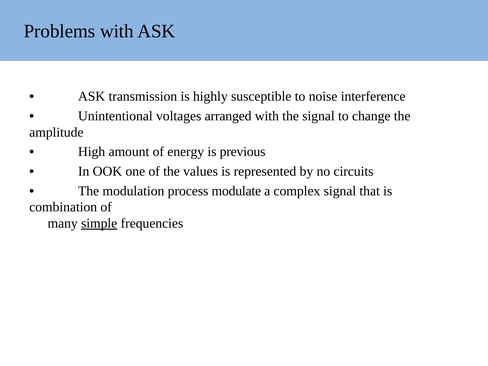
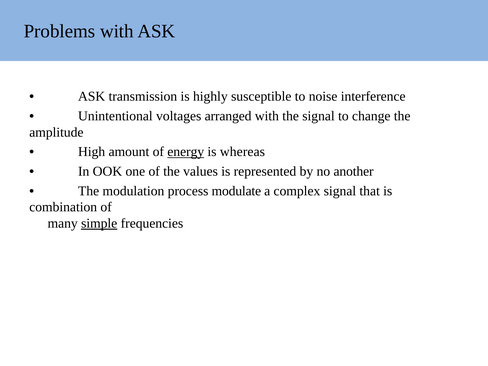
energy underline: none -> present (186, 152)
previous: previous -> whereas (242, 152)
circuits: circuits -> another (354, 171)
